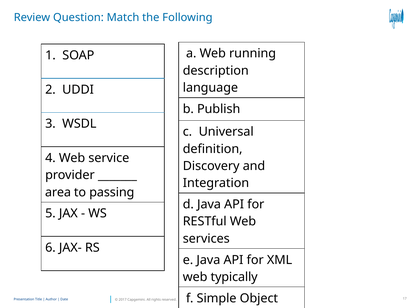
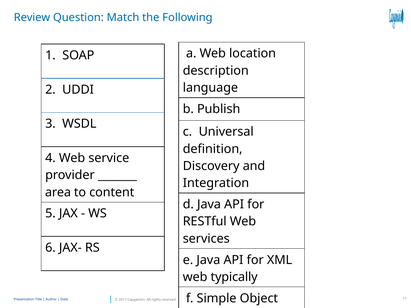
running: running -> location (253, 54)
passing: passing -> content (112, 192)
